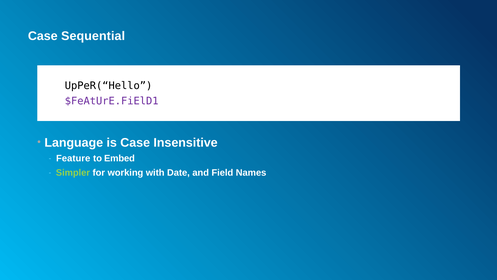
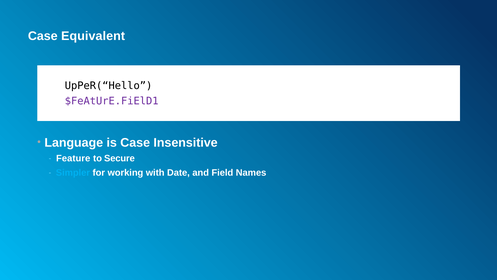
Sequential: Sequential -> Equivalent (93, 36)
Embed: Embed -> Secure (119, 158)
Simpler colour: light green -> light blue (73, 173)
